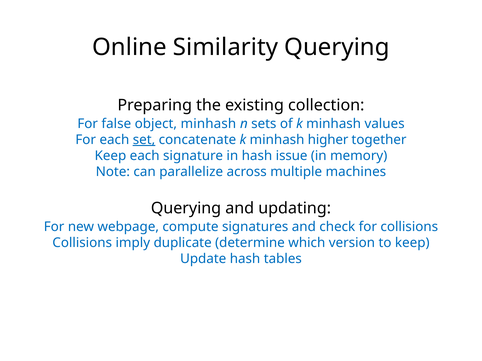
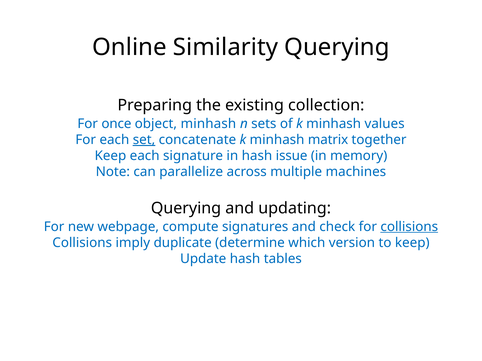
false: false -> once (116, 124)
higher: higher -> matrix (328, 140)
collisions underline: none -> present (409, 227)
